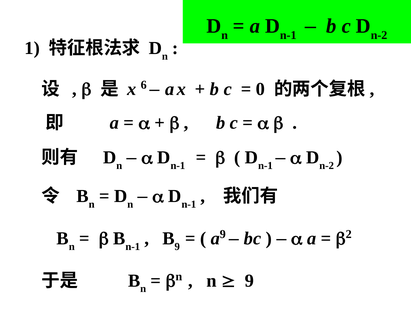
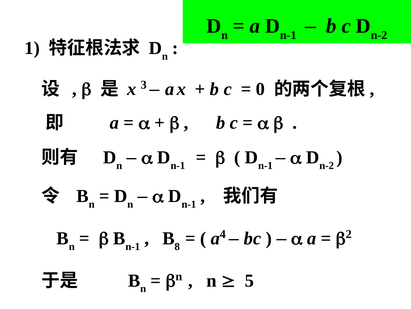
6: 6 -> 3 (144, 85)
B 9: 9 -> 8 (177, 246)
a 9: 9 -> 4 (223, 234)
9: 9 -> 5 (249, 280)
